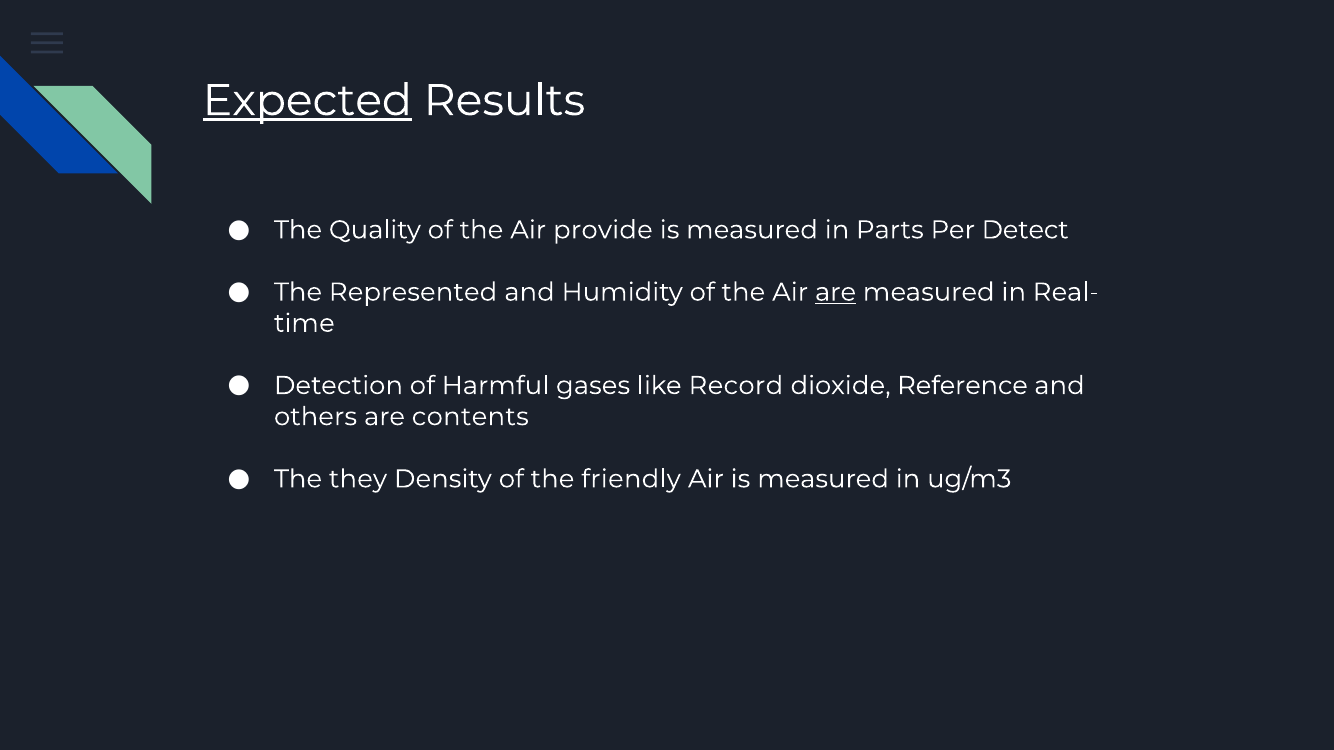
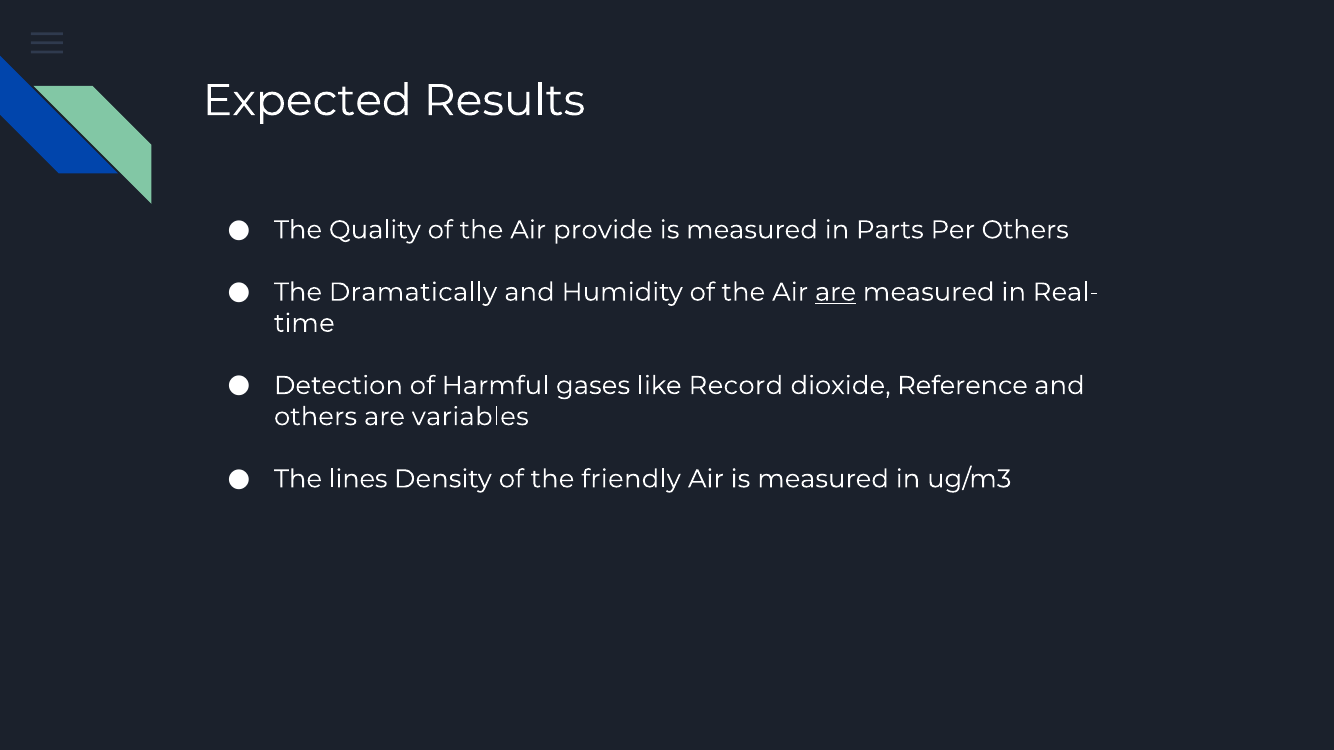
Expected underline: present -> none (307, 101)
Per Detect: Detect -> Others (1025, 230)
Represented: Represented -> Dramatically (413, 292)
contents: contents -> variables (470, 417)
they: they -> lines (358, 479)
